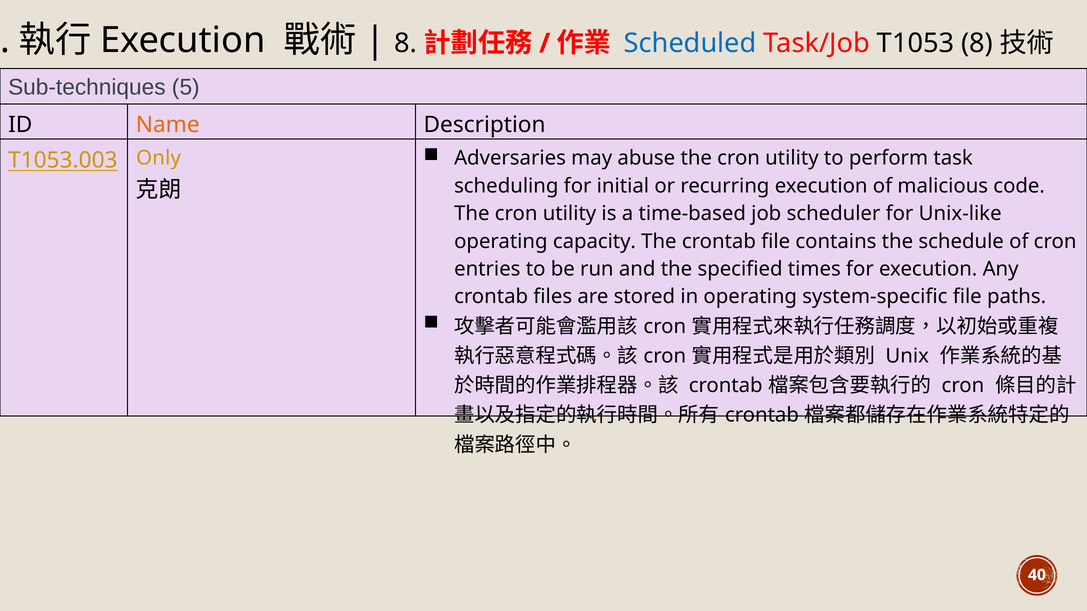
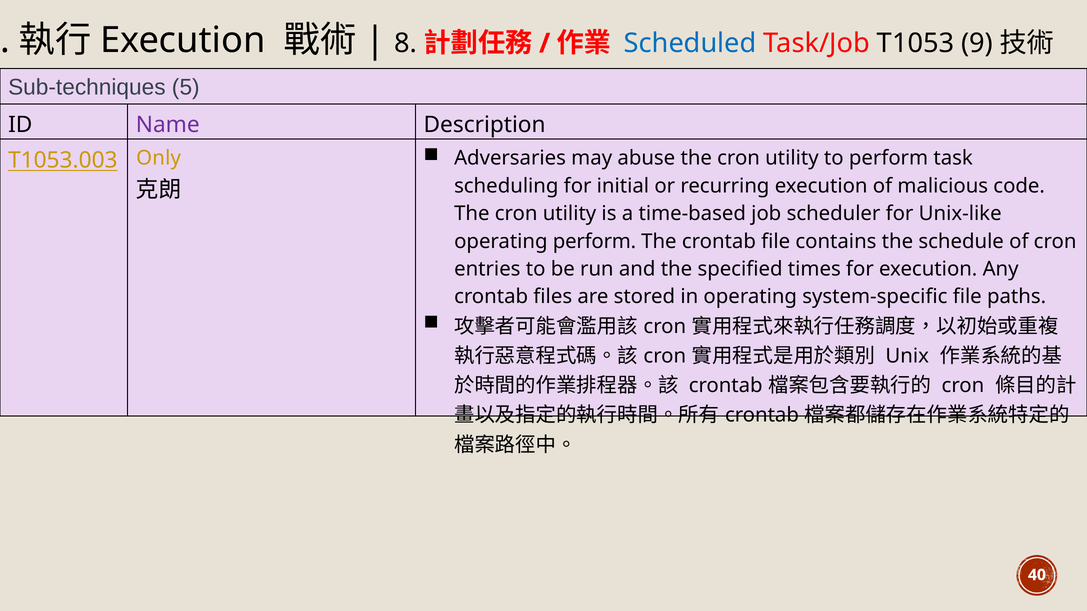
T1053 8: 8 -> 9 (977, 43)
Name colour: orange -> purple (168, 125)
operating capacity: capacity -> perform (595, 242)
